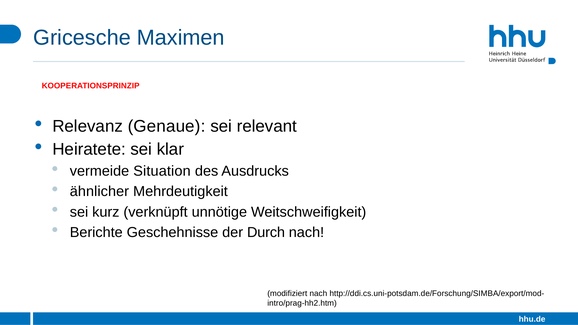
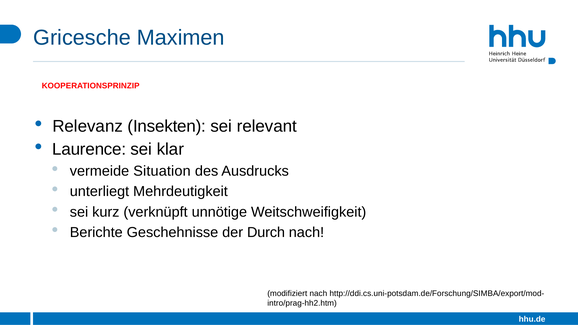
Genaue: Genaue -> Insekten (167, 126)
Heiratete: Heiratete -> Laurence (89, 150)
ähnlicher: ähnlicher -> unterliegt (99, 192)
